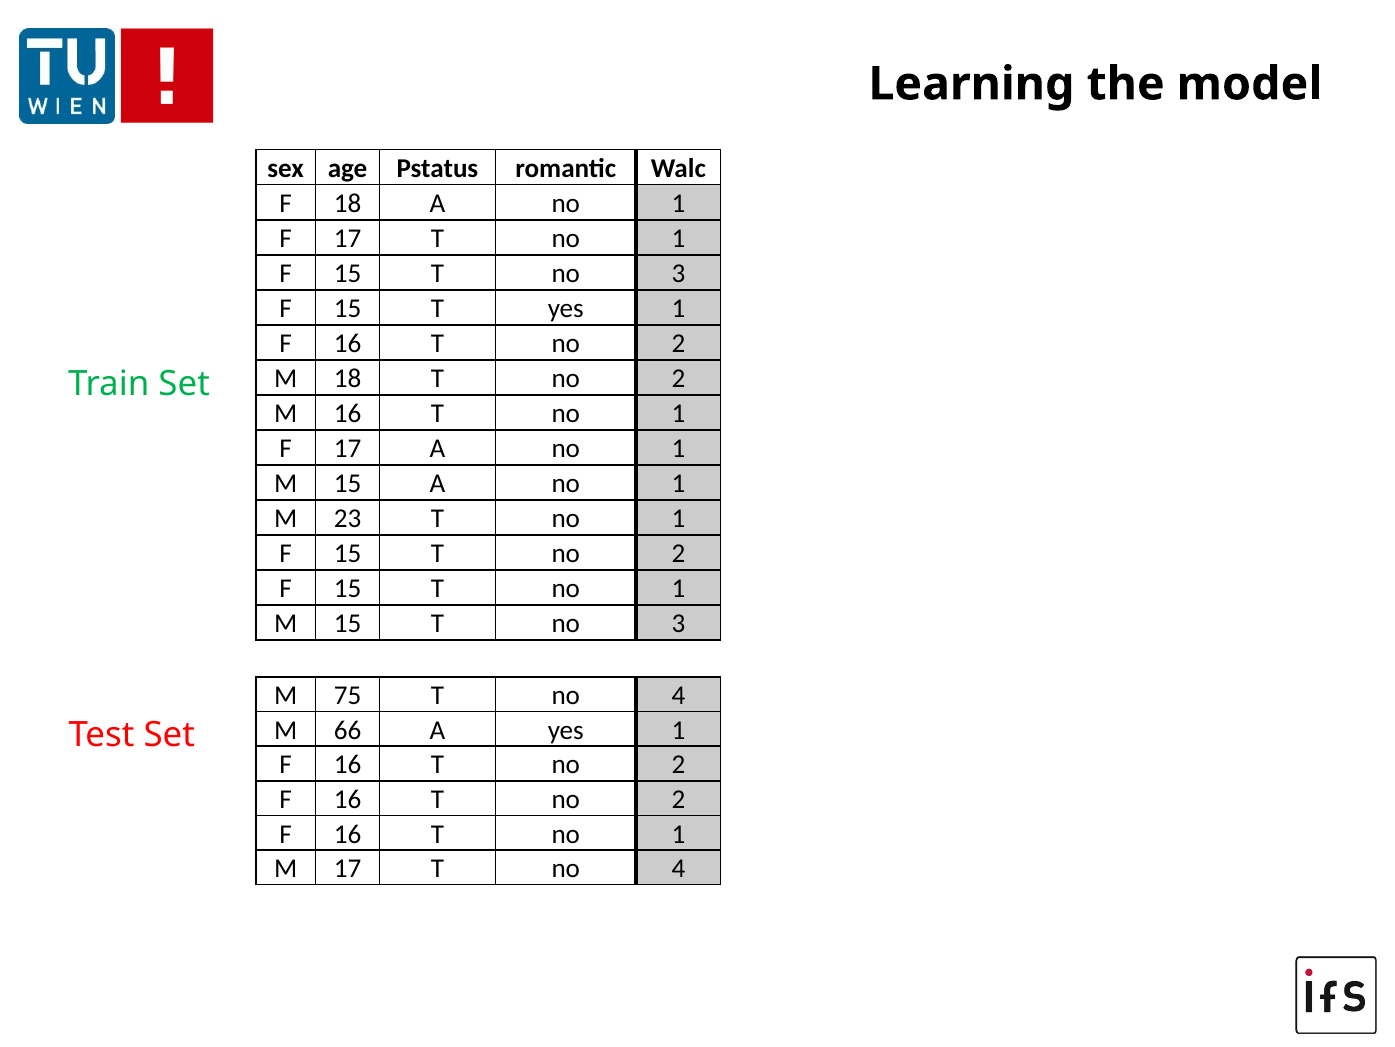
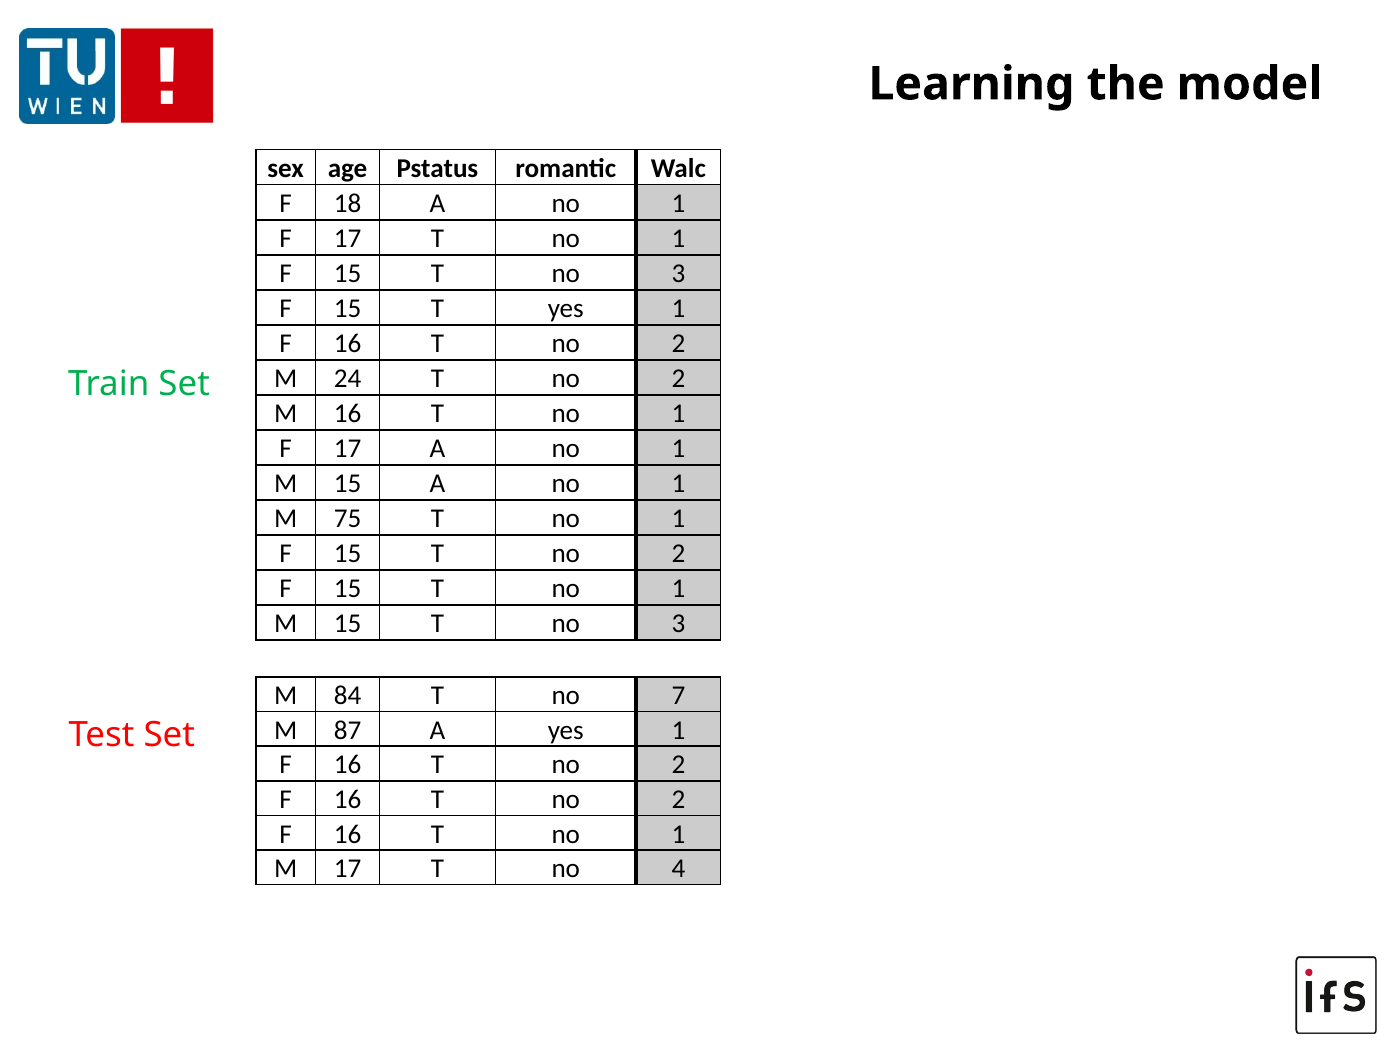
M 18: 18 -> 24 (348, 378)
23: 23 -> 75 (348, 518)
75: 75 -> 84 (348, 695)
4: 4 -> 7 (678, 695)
66: 66 -> 87 (348, 730)
